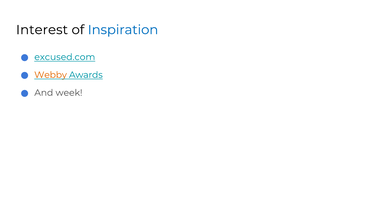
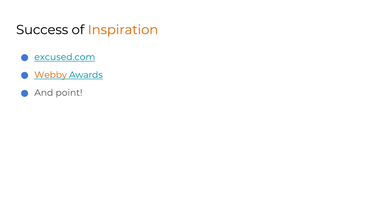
Interest: Interest -> Success (42, 30)
Inspiration colour: blue -> orange (123, 30)
week: week -> point (69, 93)
